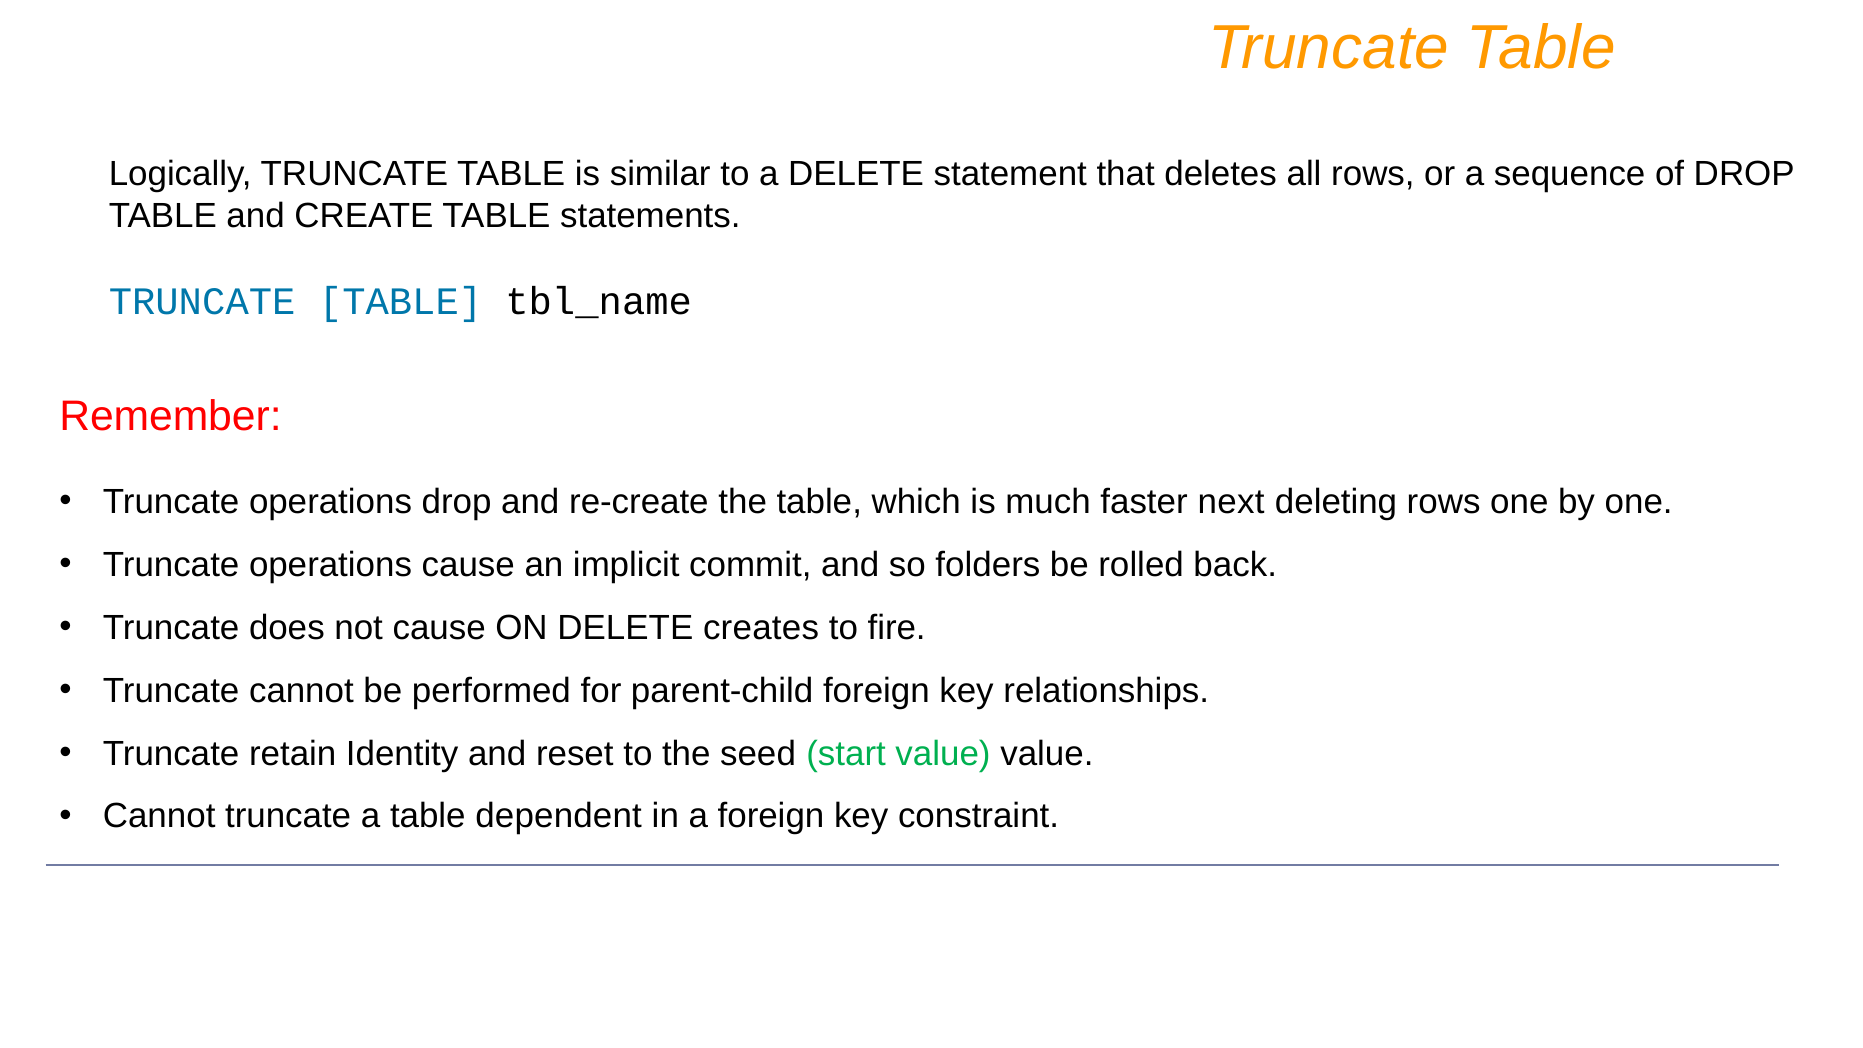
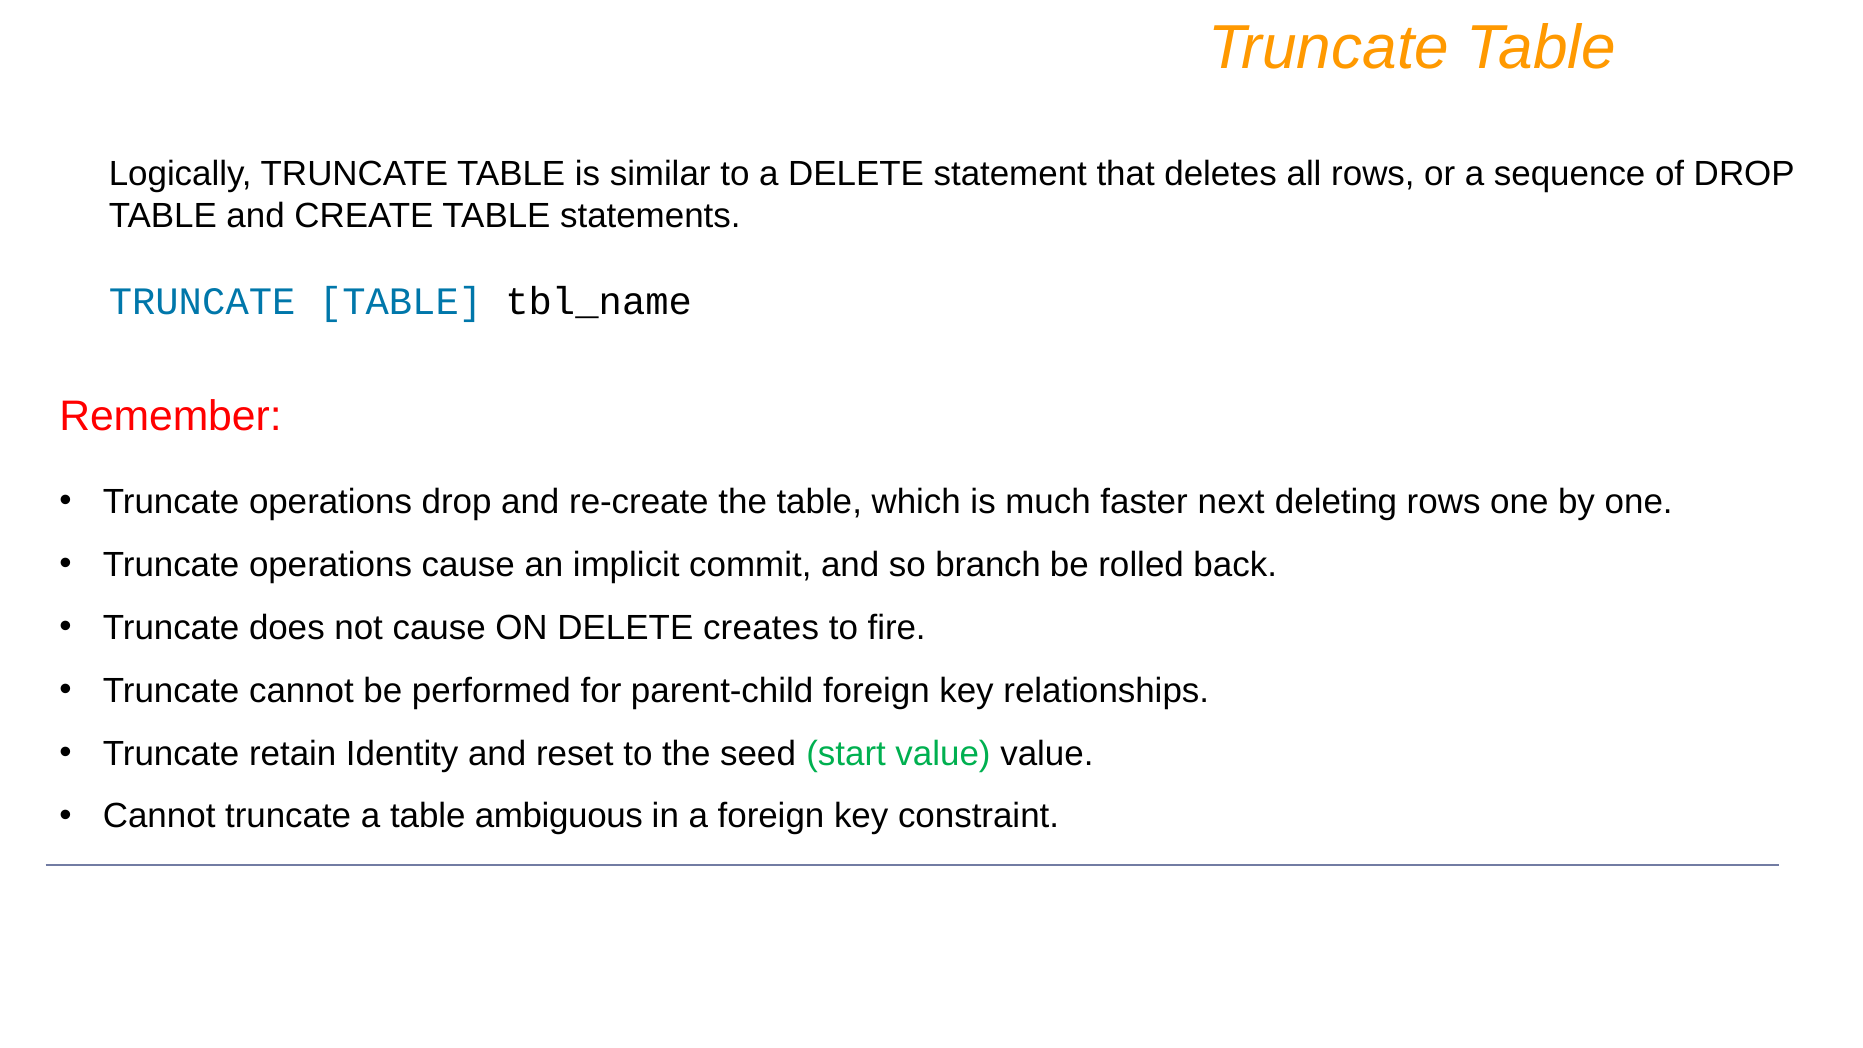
folders: folders -> branch (988, 565)
dependent: dependent -> ambiguous (559, 816)
